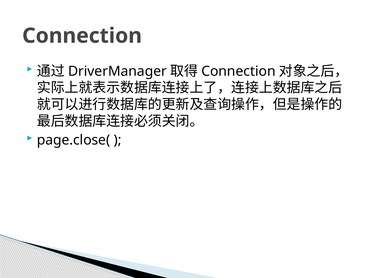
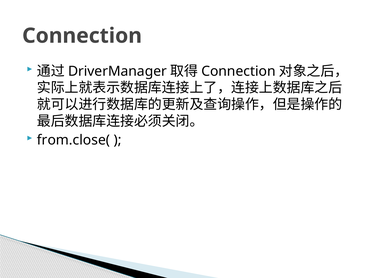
page.close(: page.close( -> from.close( (74, 140)
